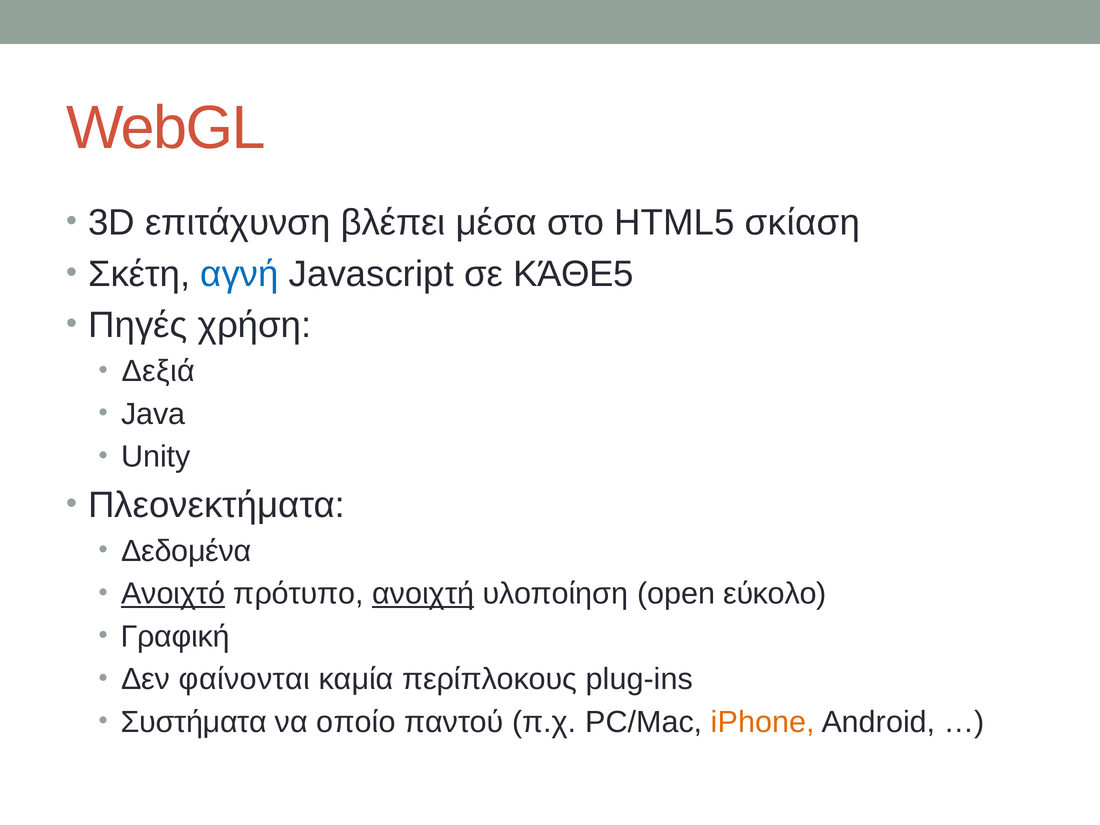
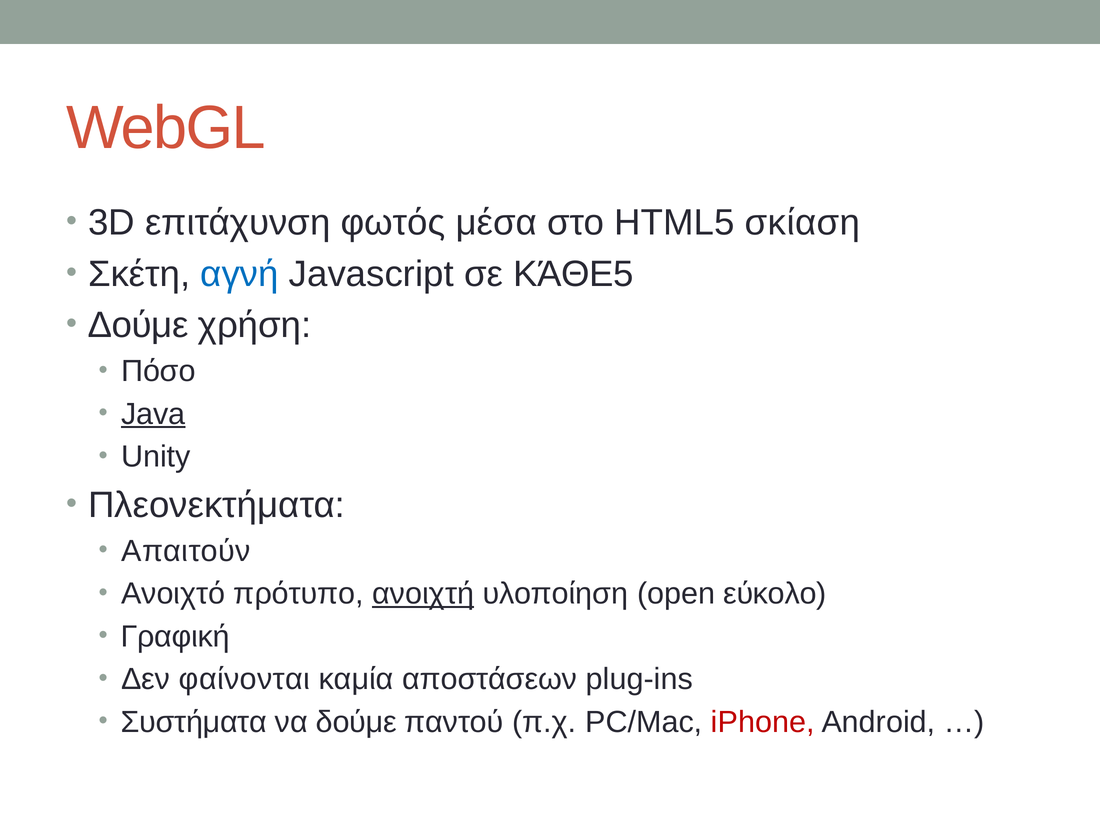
βλέπει: βλέπει -> φωτός (393, 223)
Πηγές: Πηγές -> Δούμε (138, 325)
Δεξιά: Δεξιά -> Πόσο (158, 371)
Java underline: none -> present (153, 414)
Δεδομένα: Δεδομένα -> Απαιτούν (186, 551)
Ανοιχτό underline: present -> none (173, 594)
περίπλοκους: περίπλοκους -> αποστάσεων (490, 679)
να οποίο: οποίο -> δούμε (356, 722)
iPhone colour: orange -> red (763, 722)
